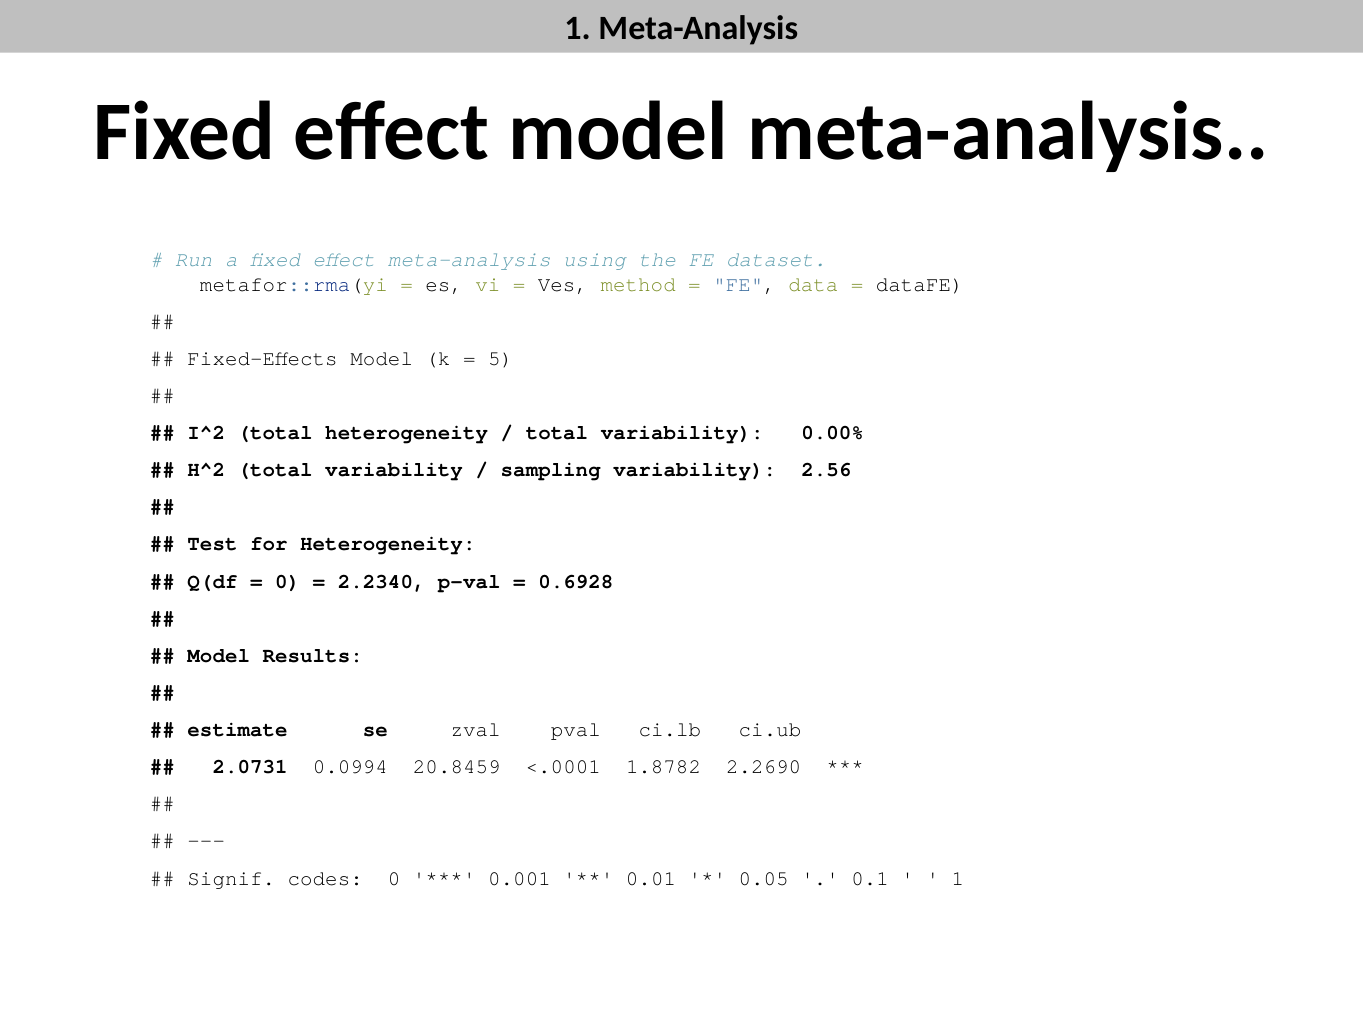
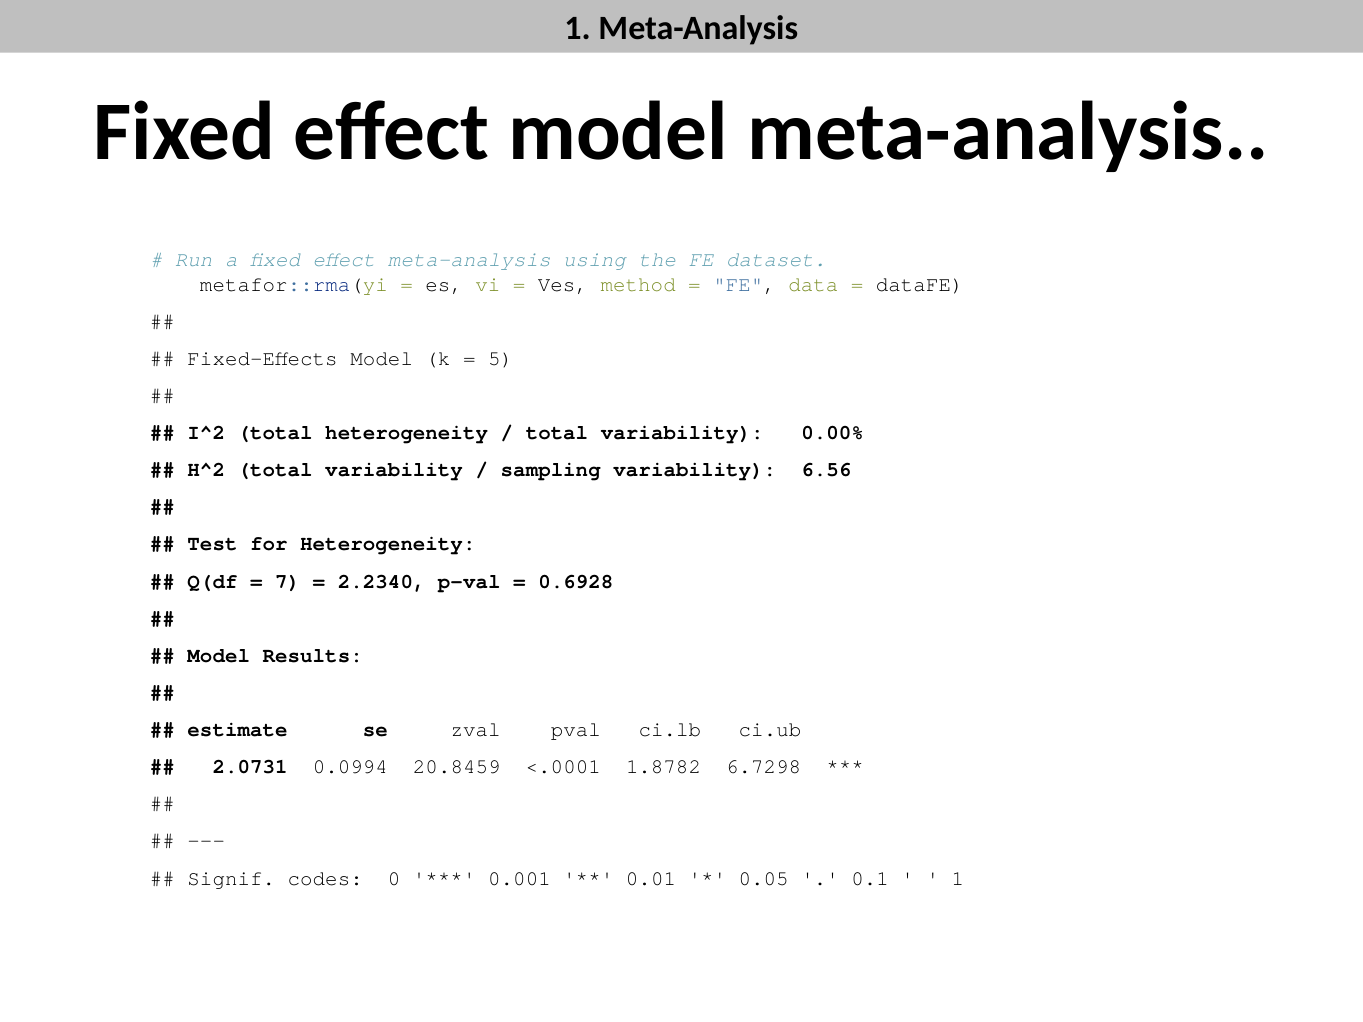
2.56: 2.56 -> 6.56 (826, 470)
0: 0 -> 7 (288, 581)
2.2690: 2.2690 -> 6.7298 (764, 767)
